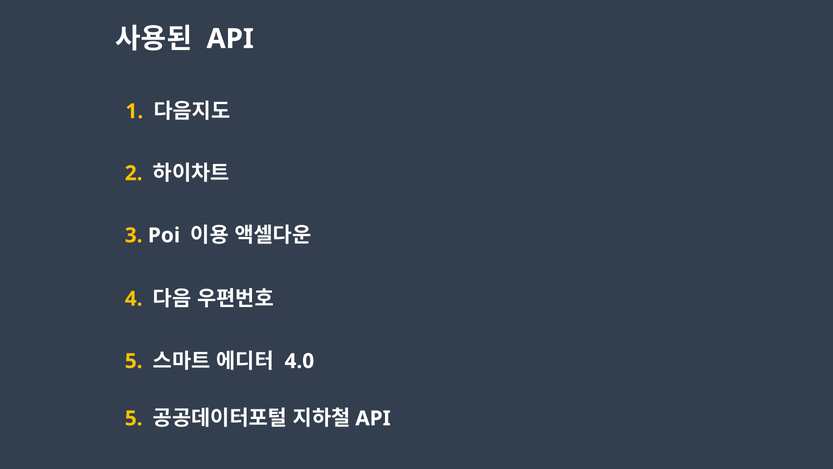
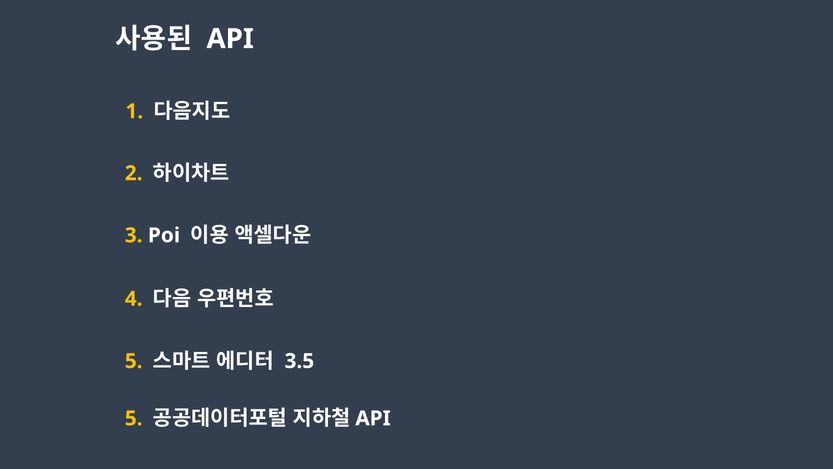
4.0: 4.0 -> 3.5 (299, 361)
